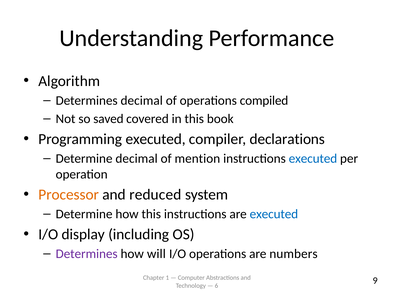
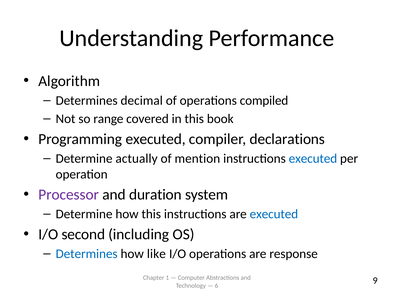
saved: saved -> range (108, 119)
Determine decimal: decimal -> actually (137, 159)
Processor colour: orange -> purple (69, 195)
reduced: reduced -> duration (155, 195)
display: display -> second (83, 235)
Determines colour: purple -> blue (87, 254)
will: will -> like (156, 254)
numbers: numbers -> response (294, 254)
